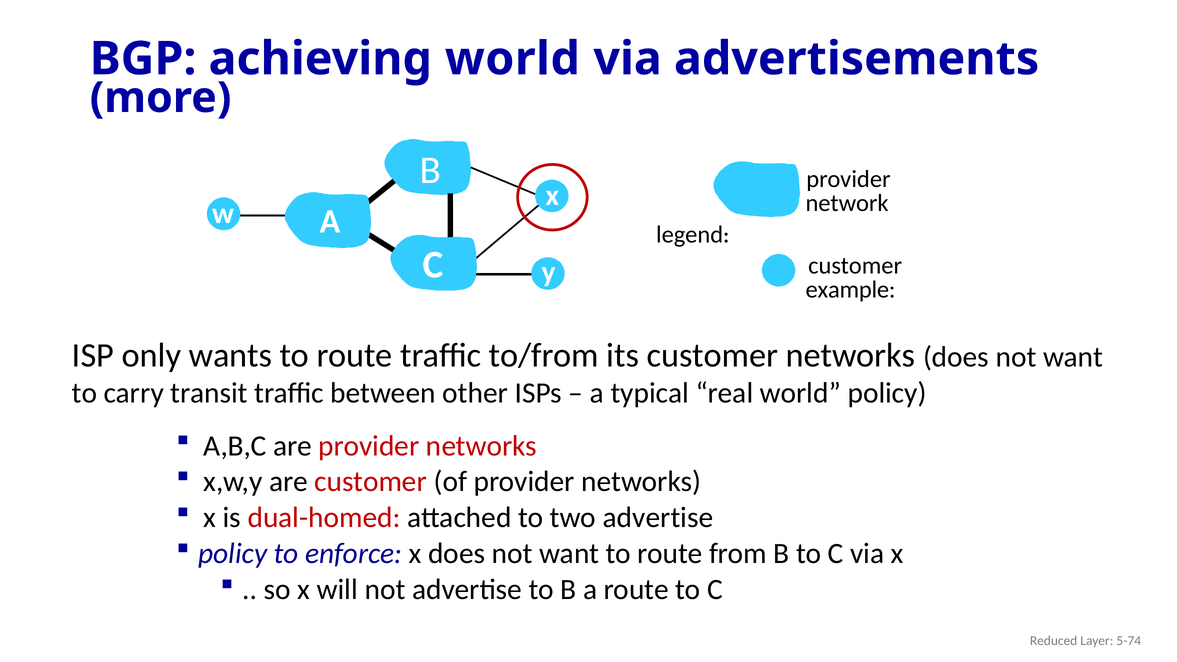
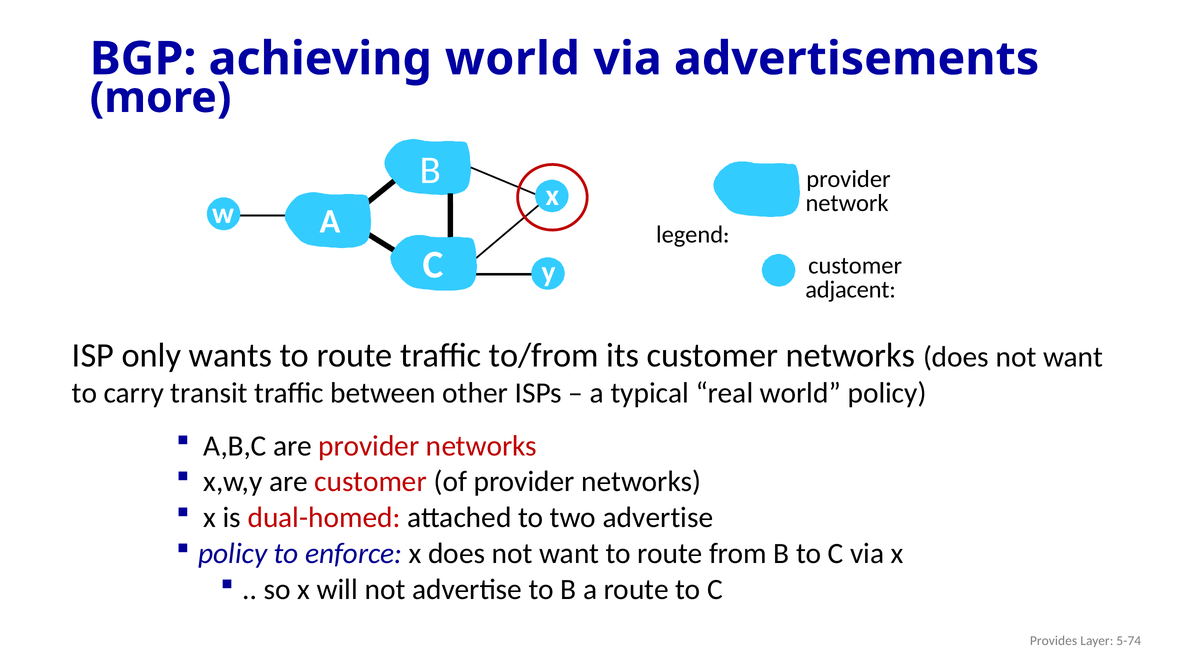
example: example -> adjacent (851, 290)
Reduced: Reduced -> Provides (1054, 641)
